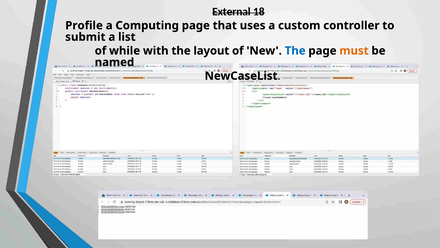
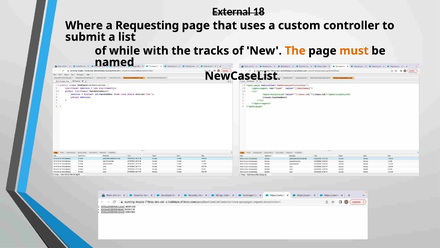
Profile: Profile -> Where (84, 25)
Computing: Computing -> Requesting (147, 25)
layout: layout -> tracks (211, 51)
The colour: blue -> orange (295, 51)
